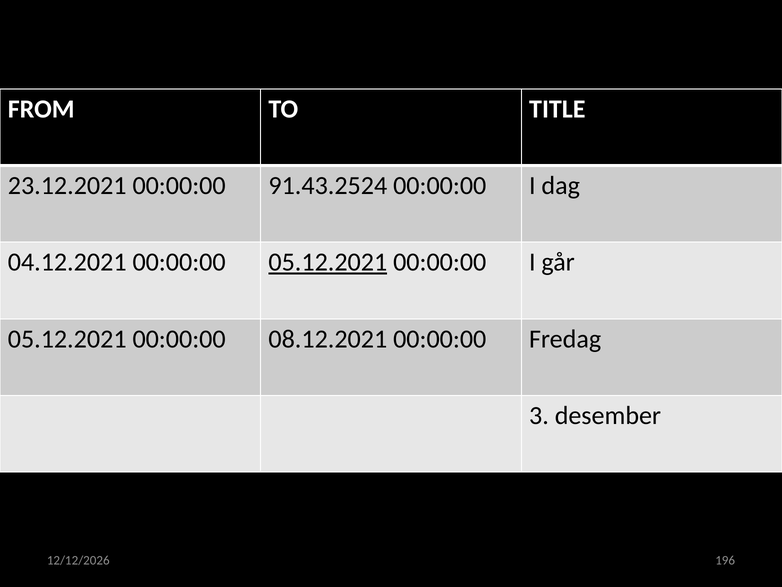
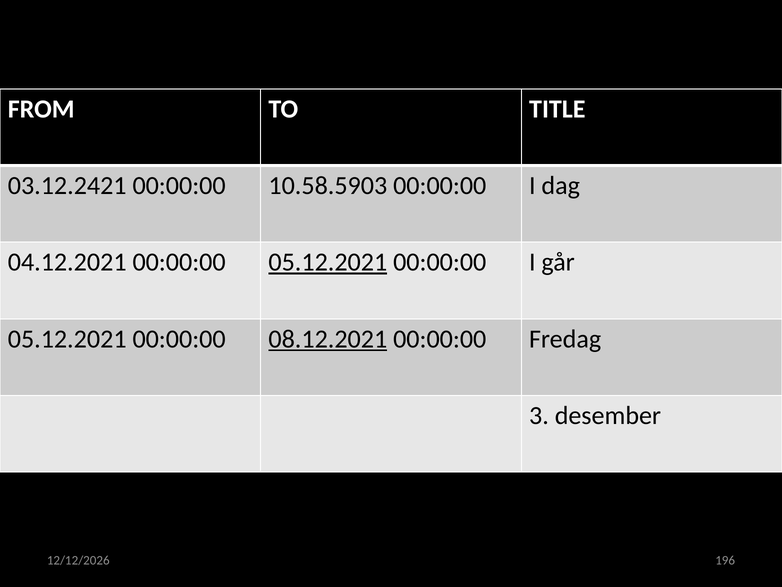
23.12.2021: 23.12.2021 -> 03.12.2421 (67, 185)
91.43.2524: 91.43.2524 -> 10.58.5903 (328, 185)
08.12.2021 underline: none -> present (328, 339)
